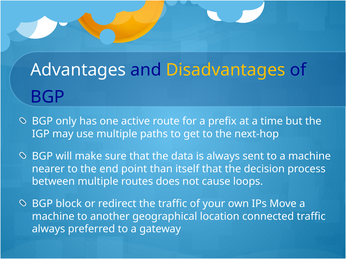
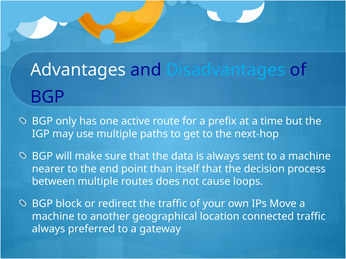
Disadvantages colour: yellow -> light blue (226, 70)
